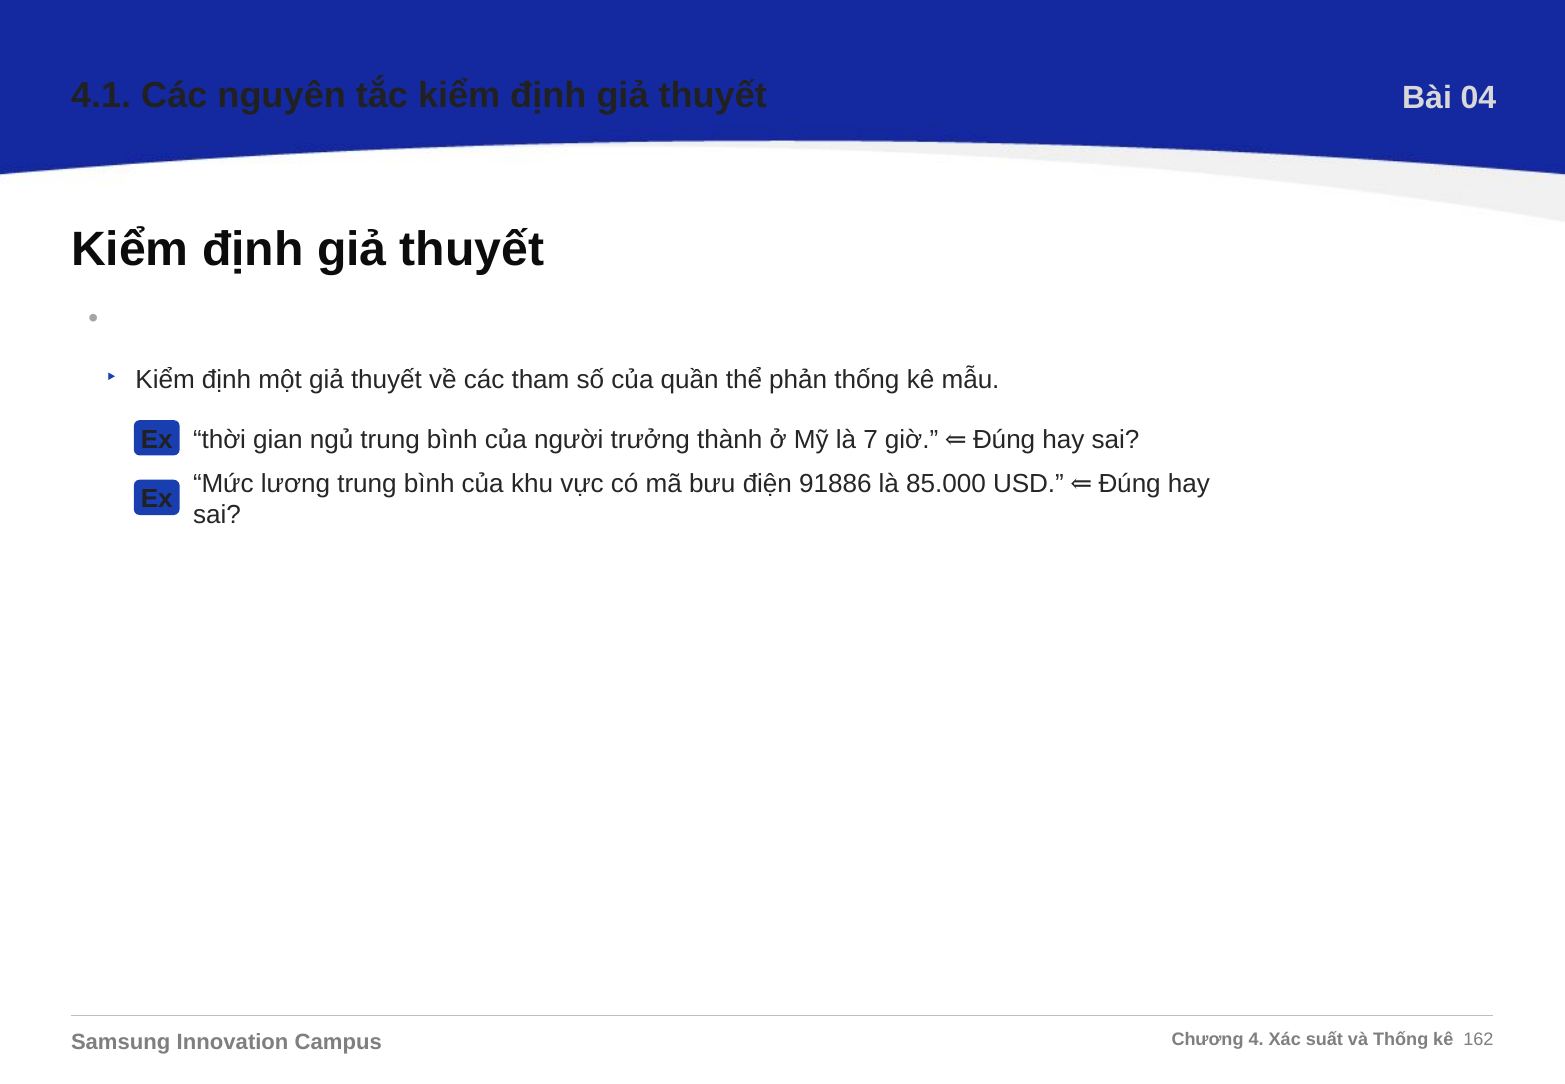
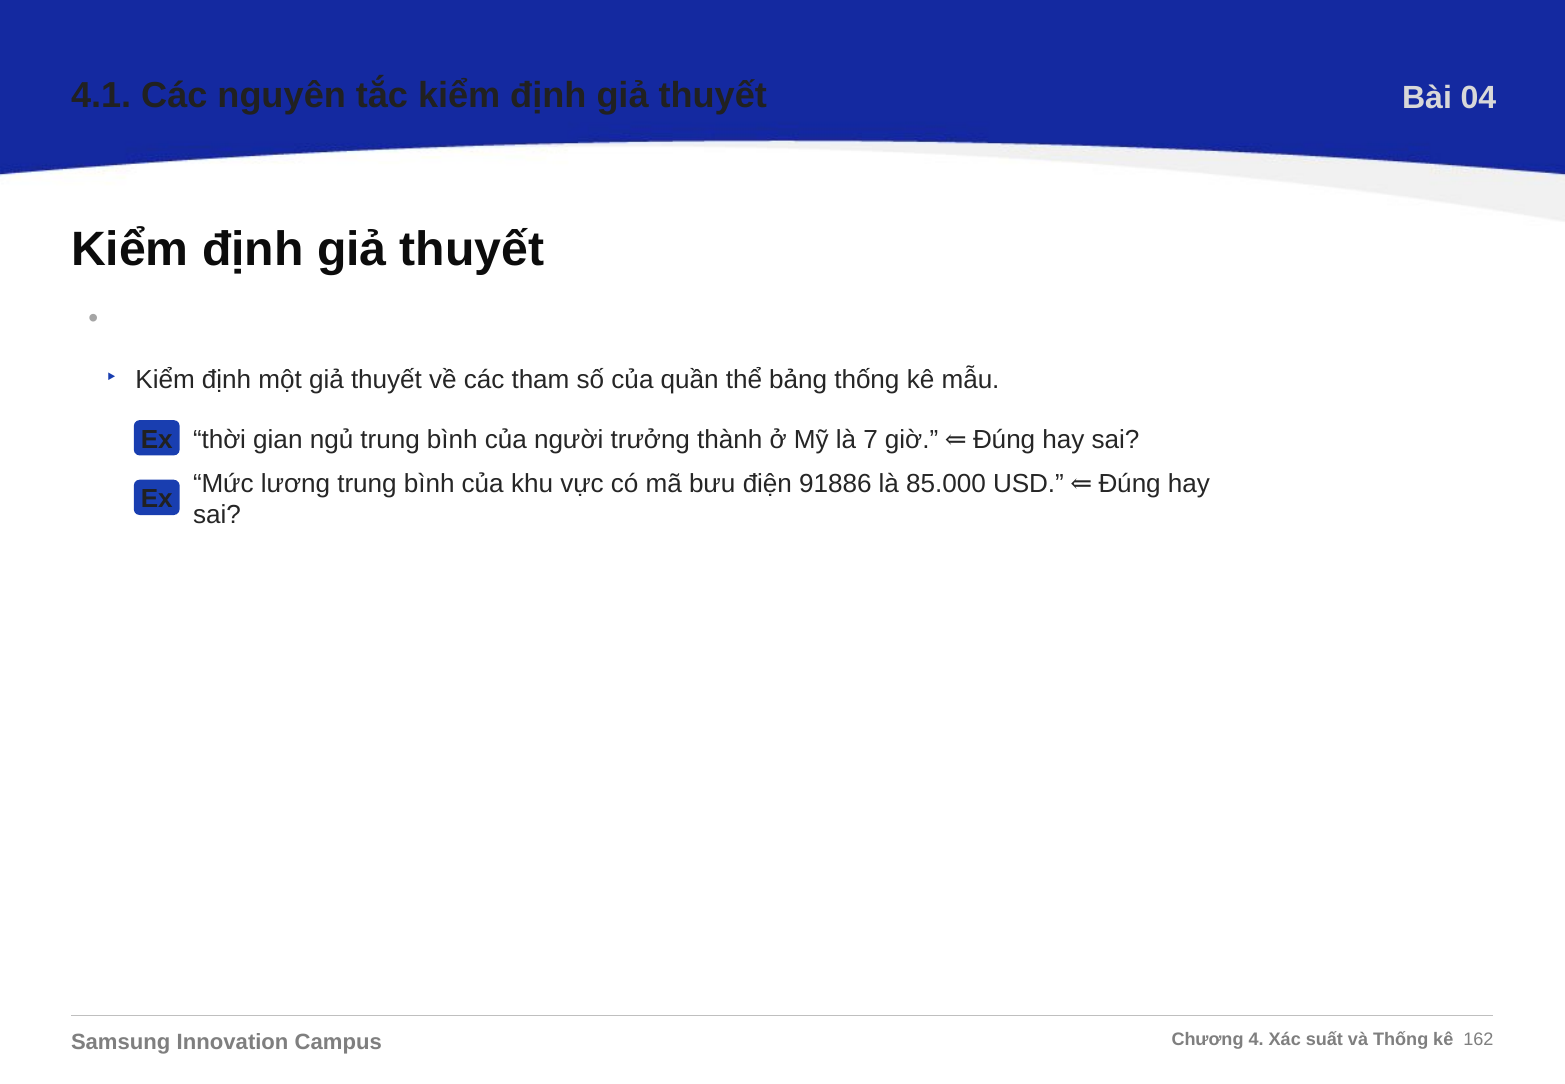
phản: phản -> bảng (798, 380)
